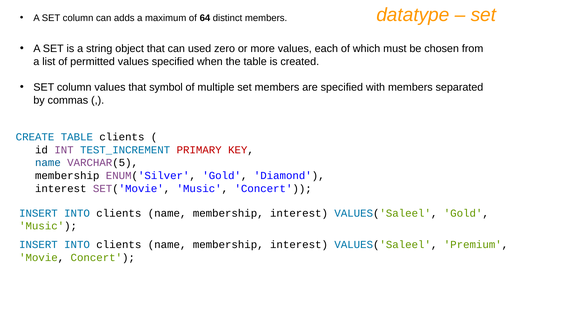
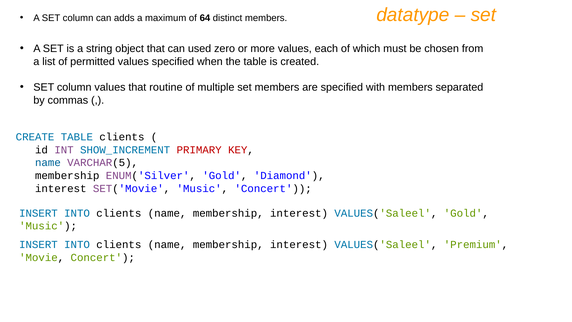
symbol: symbol -> routine (166, 87)
TEST_INCREMENT: TEST_INCREMENT -> SHOW_INCREMENT (125, 150)
